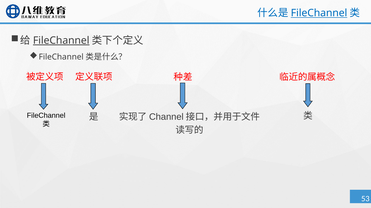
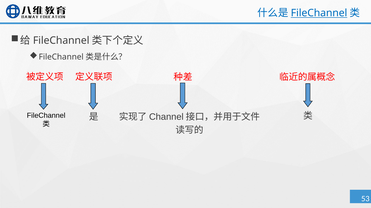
FileChannel underline: present -> none (61, 41)
